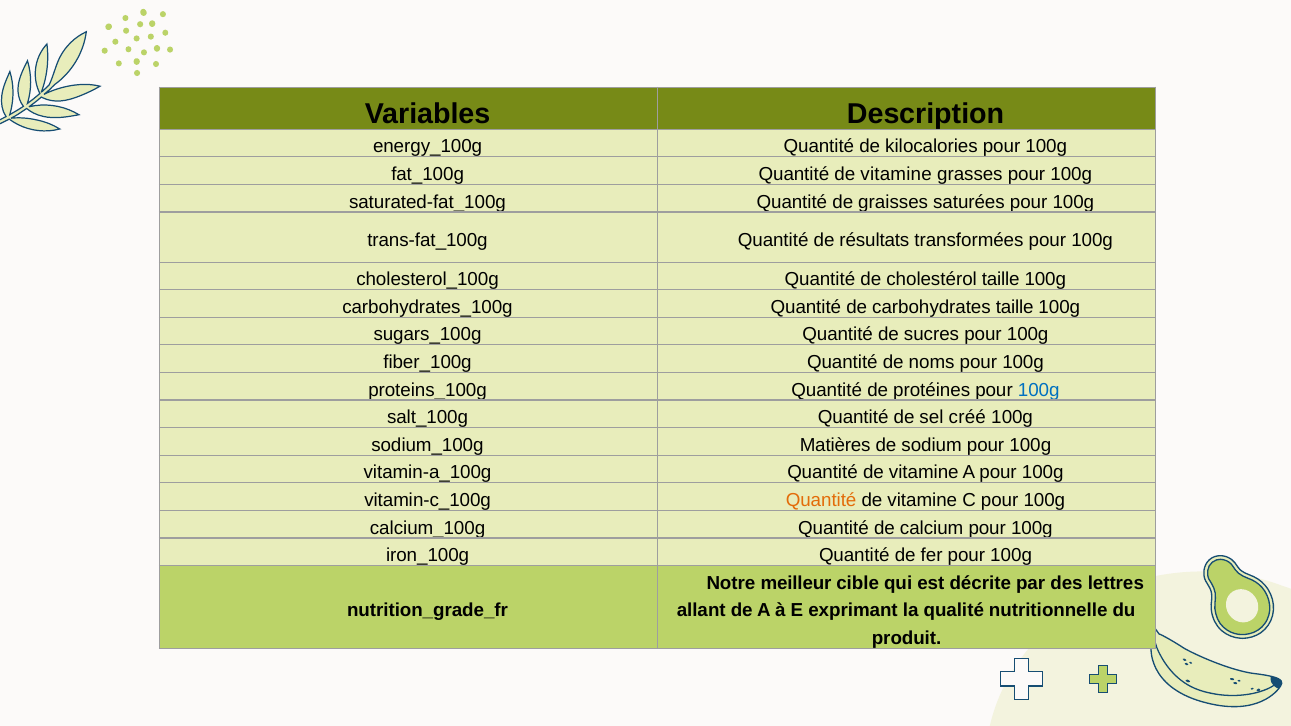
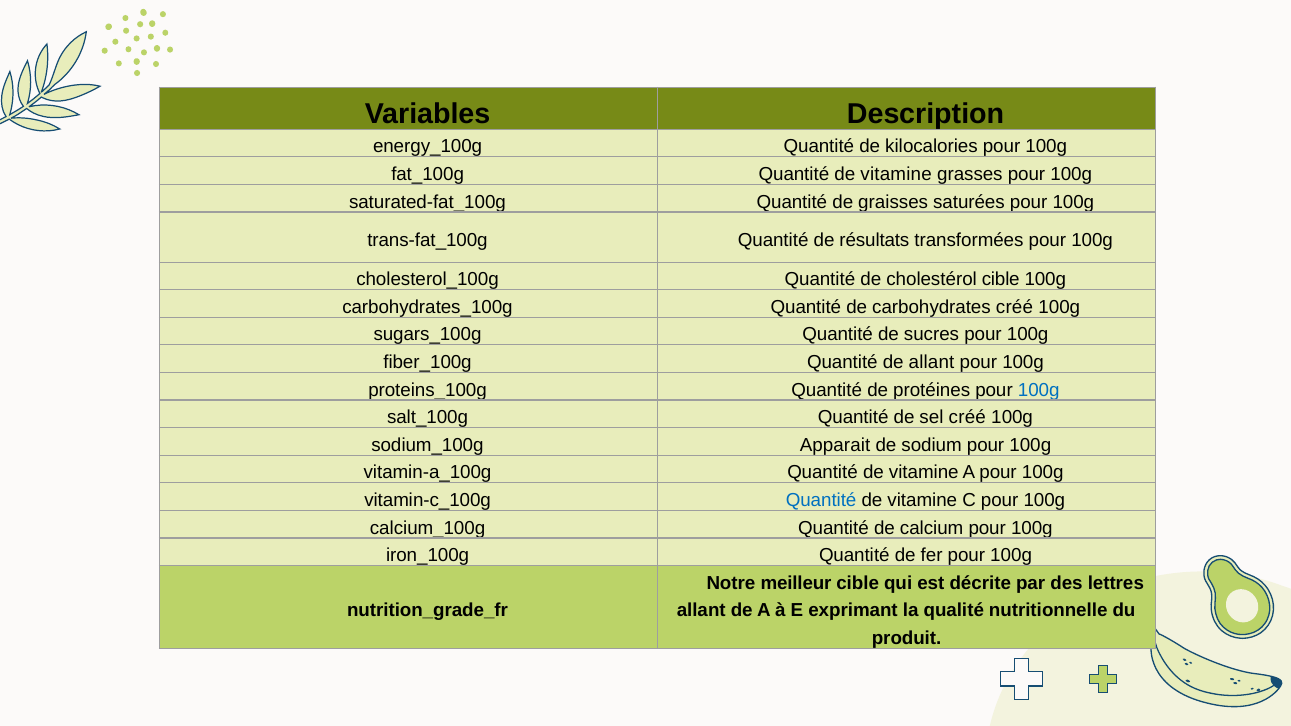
cholestérol taille: taille -> cible (1001, 280)
carbohydrates taille: taille -> créé (1015, 307)
de noms: noms -> allant (932, 362)
Matières: Matières -> Apparait (835, 445)
Quantité colour: orange -> blue (821, 500)
